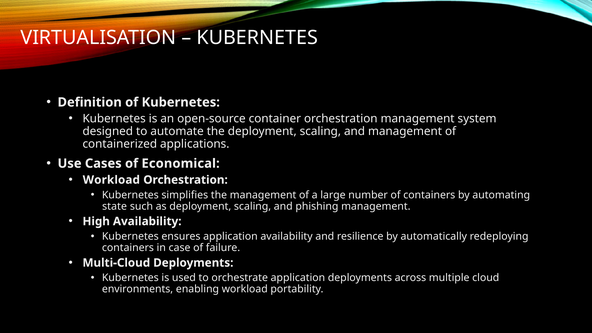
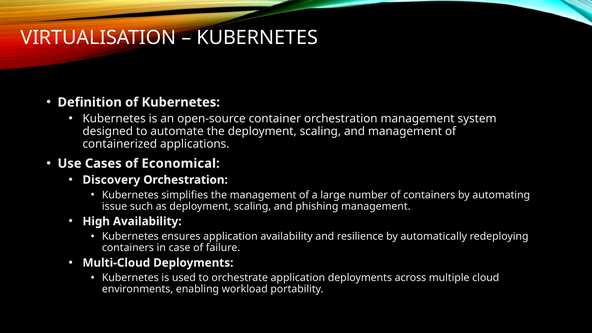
Workload: Workload -> Discovery (111, 180)
state: state -> issue (115, 206)
